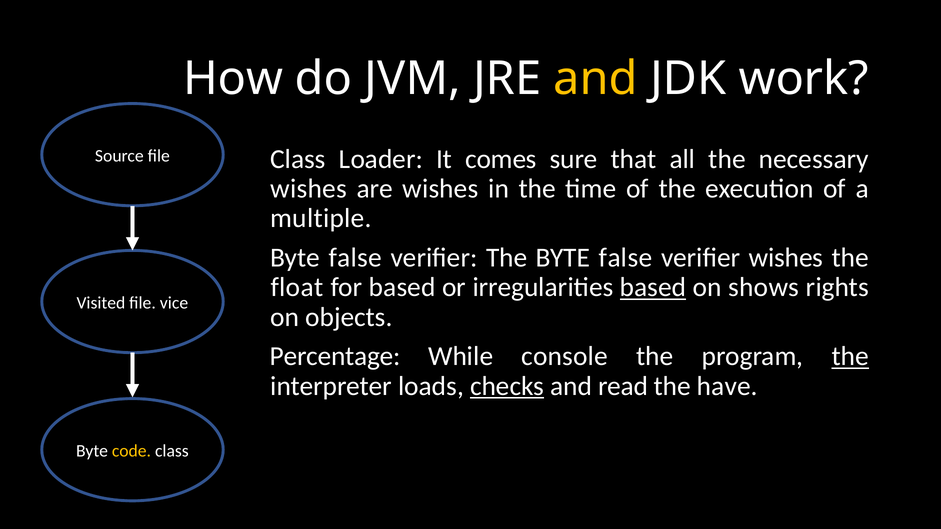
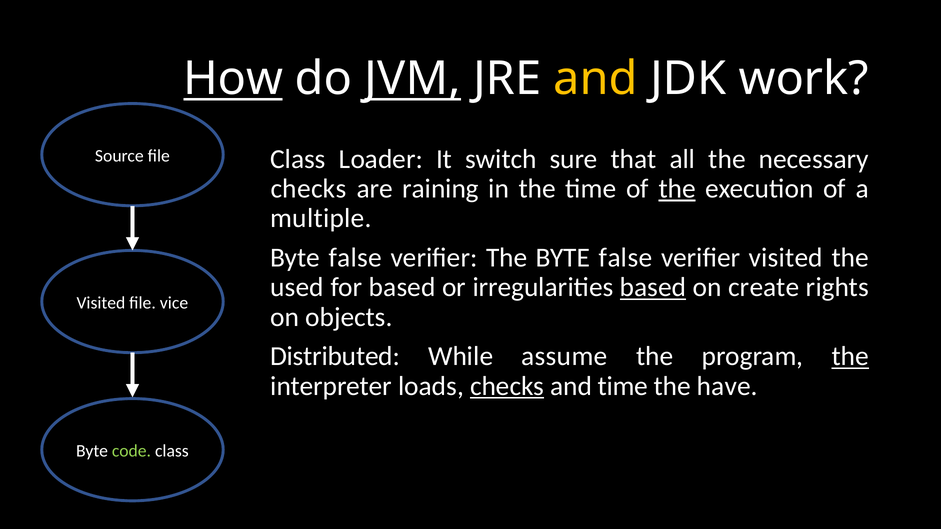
How underline: none -> present (233, 79)
JVM underline: none -> present (413, 79)
comes: comes -> switch (501, 159)
wishes: wishes -> checks (309, 189)
are wishes: wishes -> raining (441, 189)
the underline: none -> present (677, 189)
verifier wishes: wishes -> visited (786, 258)
float: float -> used (297, 287)
shows: shows -> create (764, 287)
Percentage: Percentage -> Distributed (335, 357)
console: console -> assume (564, 357)
and read: read -> time (623, 386)
code colour: yellow -> light green (131, 451)
